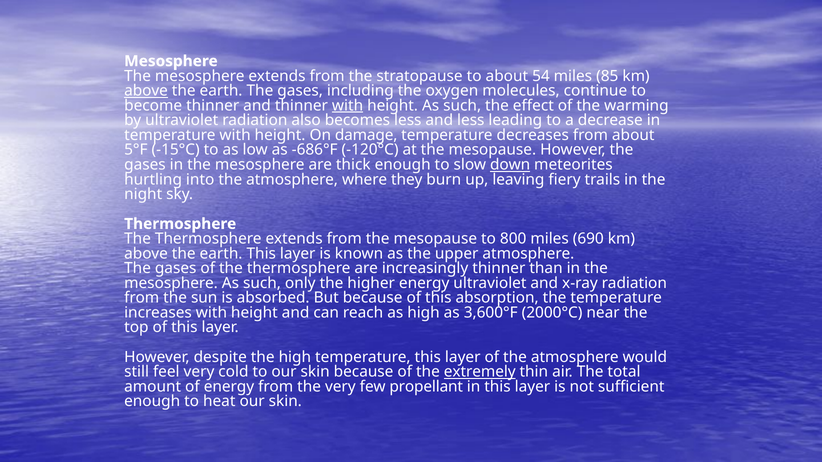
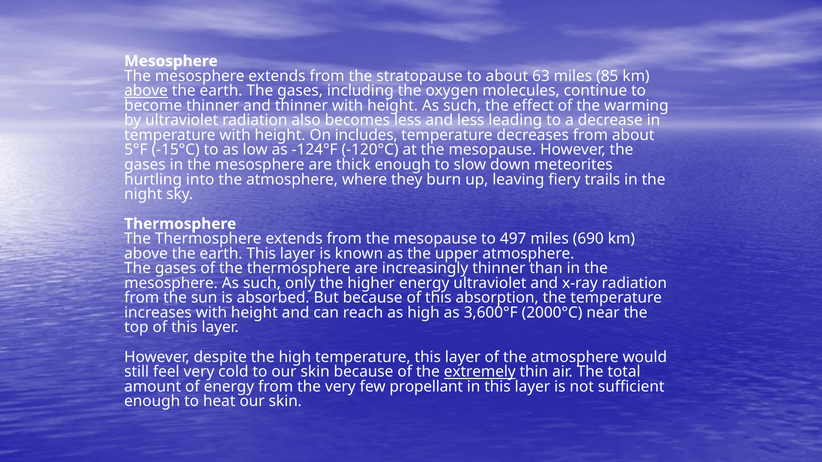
54: 54 -> 63 (541, 76)
with underline: present -> none (348, 106)
damage: damage -> includes (366, 135)
-686°F: -686°F -> -124°F (315, 150)
down underline: present -> none (510, 165)
800: 800 -> 497 (513, 239)
